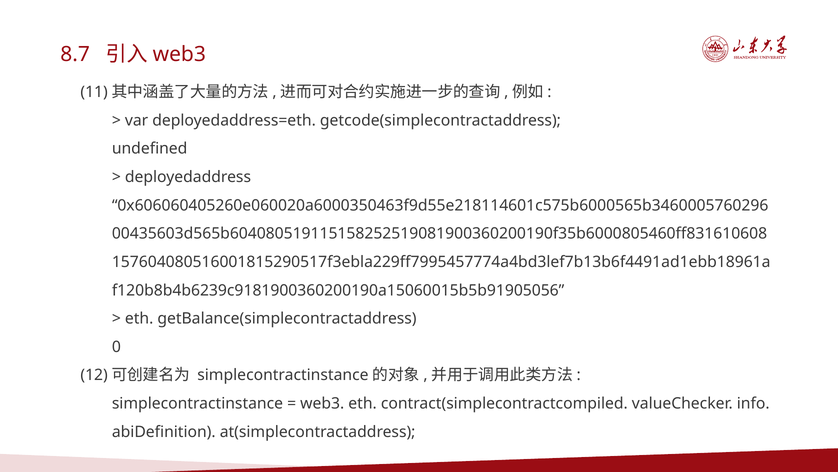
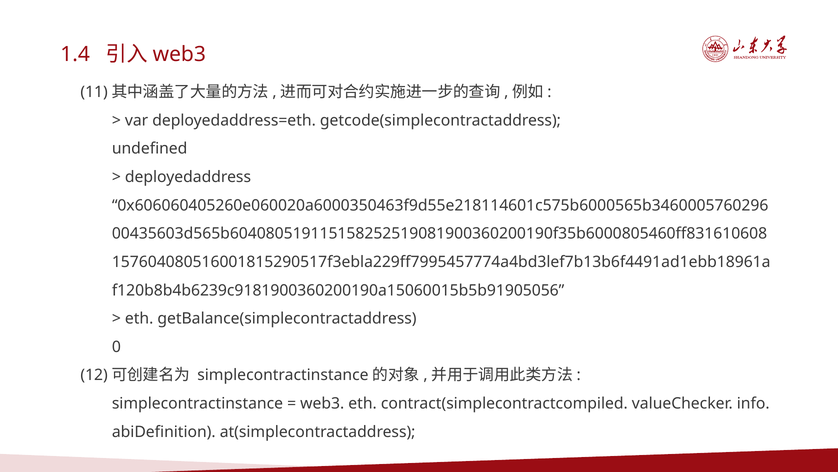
8.7: 8.7 -> 1.4 (75, 54)
